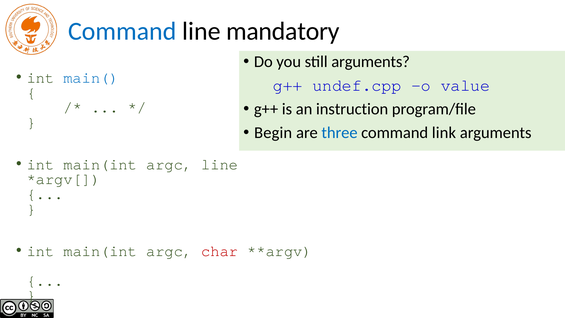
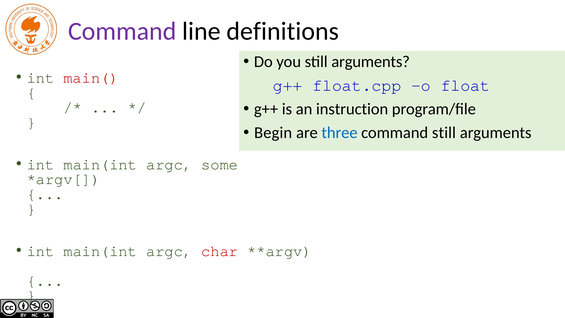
Command colour: blue -> purple (122, 31)
mandatory: mandatory -> definitions (283, 31)
main( colour: blue -> red (91, 78)
undef.cpp: undef.cpp -> float.cpp (357, 85)
value: value -> float (465, 85)
command link: link -> still (444, 133)
argc line: line -> some (220, 164)
